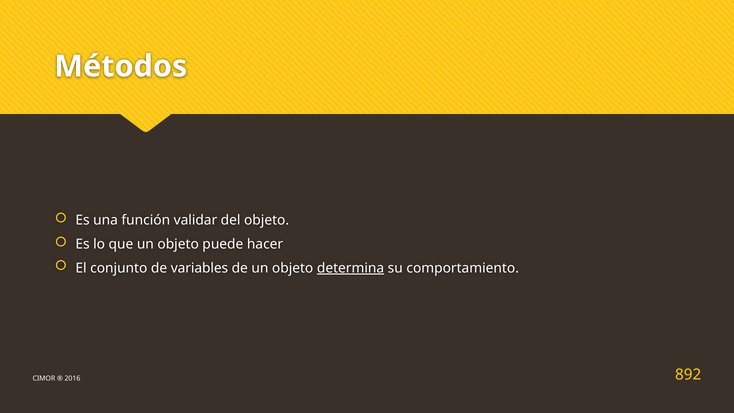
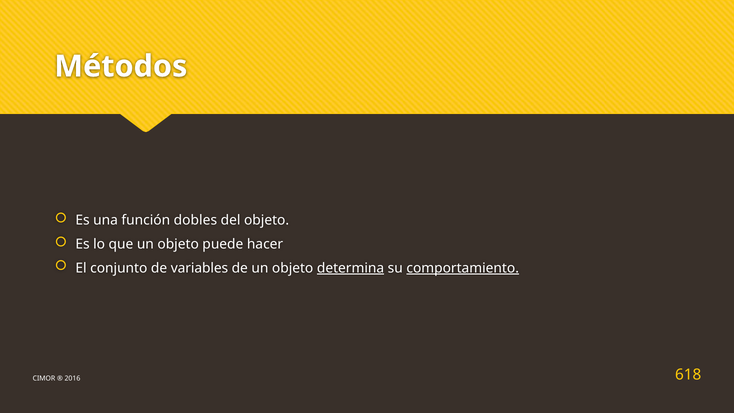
validar: validar -> dobles (195, 220)
comportamiento underline: none -> present (463, 268)
892: 892 -> 618 (688, 374)
